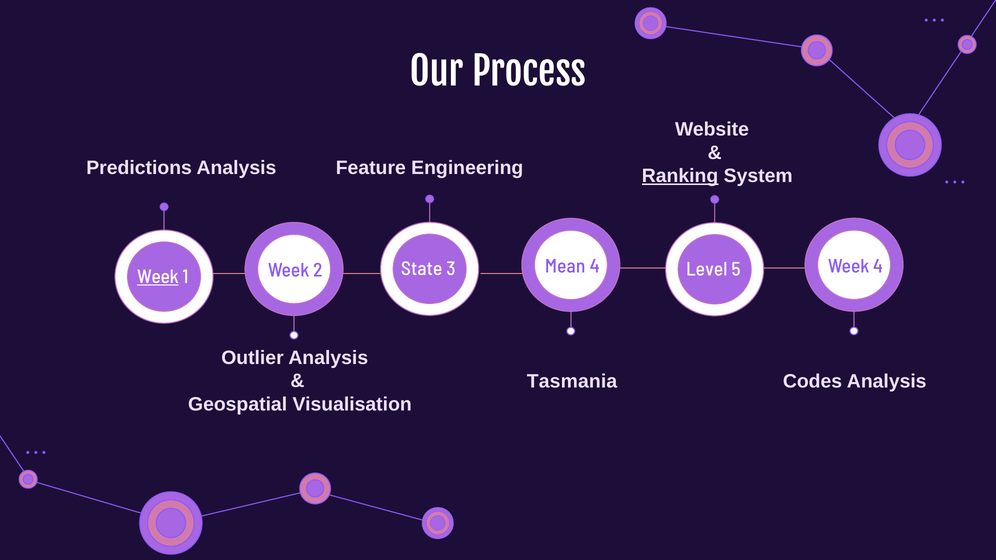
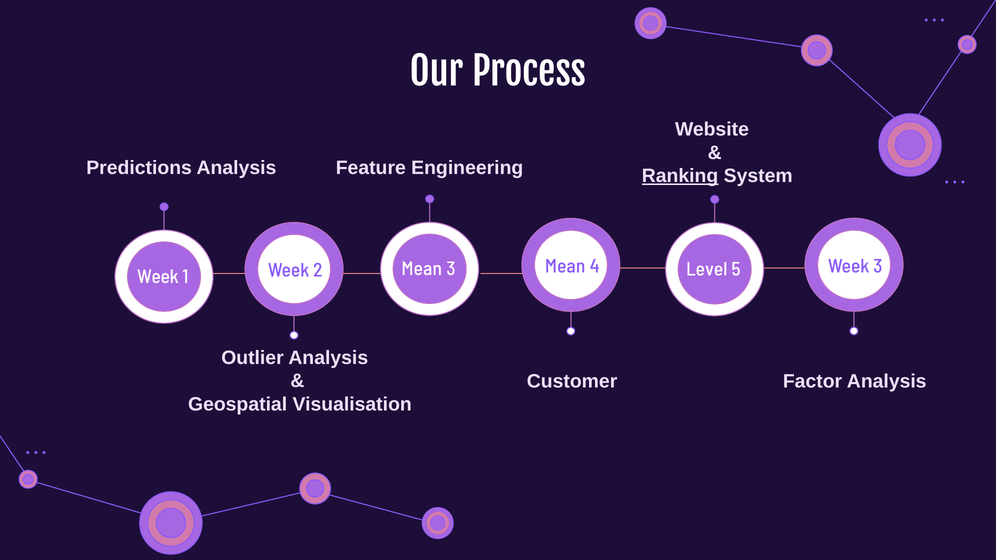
Week underline: present -> none (158, 277)
1 State: State -> Mean (422, 269)
Week 4: 4 -> 3 (878, 266)
Tasmania: Tasmania -> Customer (572, 381)
Codes: Codes -> Factor (813, 381)
